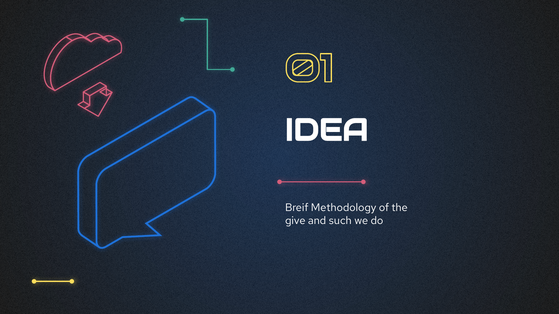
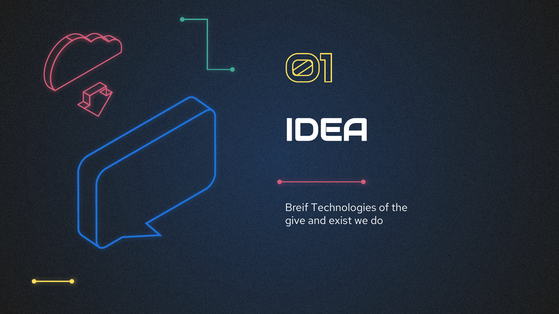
Methodology: Methodology -> Technologies (344, 208)
such: such -> exist (340, 221)
